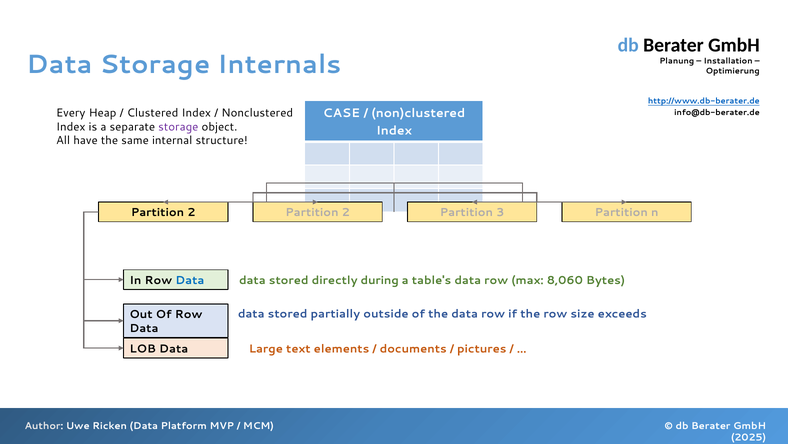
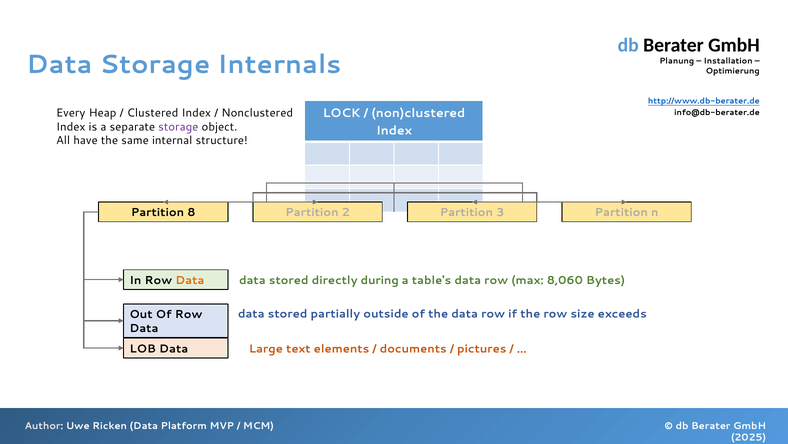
CASE: CASE -> LOCK (342, 113)
2: 2 -> 8 (191, 212)
Data colour: blue -> orange (190, 280)
